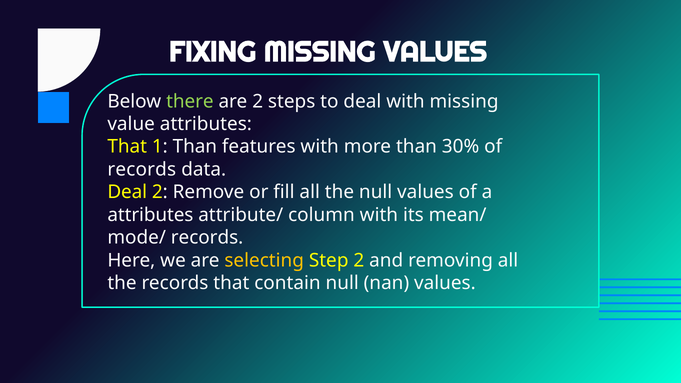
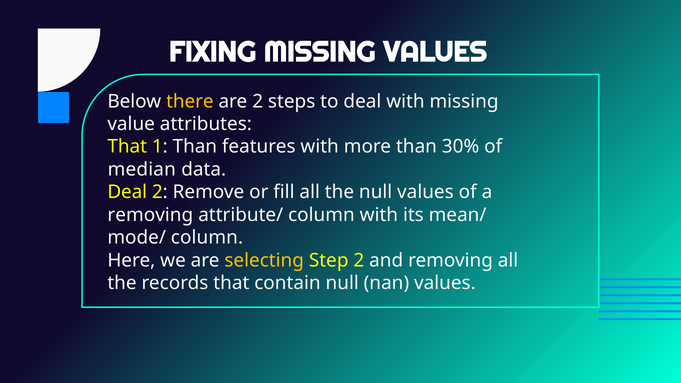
there colour: light green -> yellow (190, 101)
records: records -> median (142, 169)
attributes: attributes -> removing (150, 215)
mode/ records: records -> column (207, 238)
